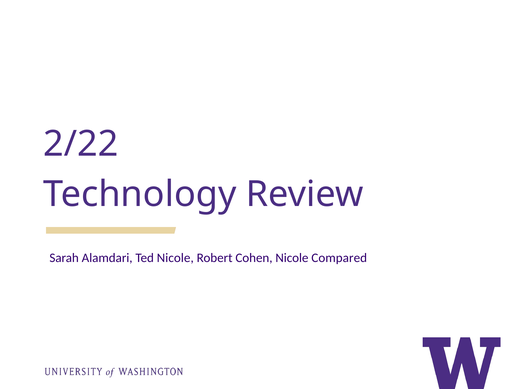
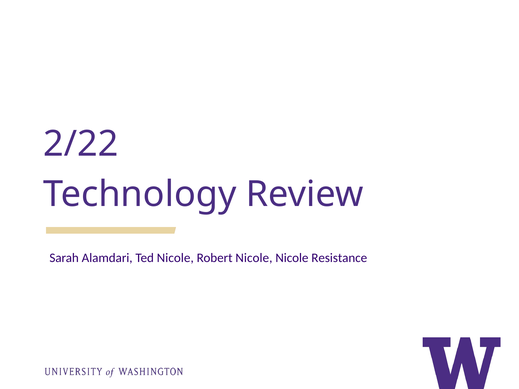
Robert Cohen: Cohen -> Nicole (254, 258)
Compared: Compared -> Resistance (339, 258)
